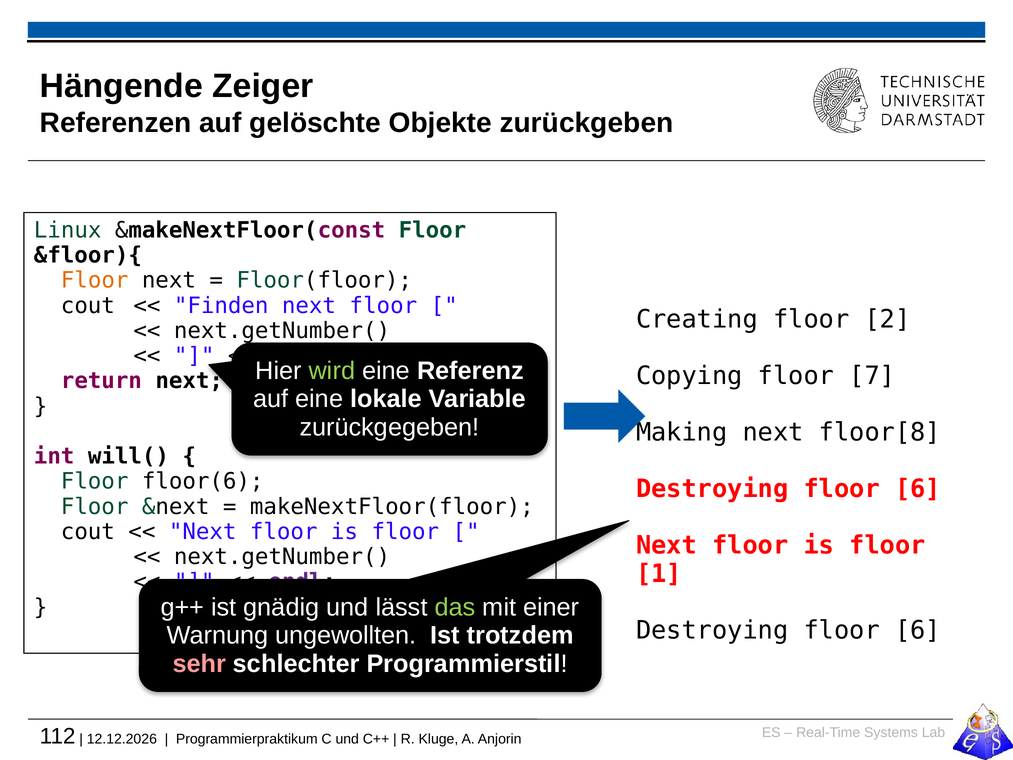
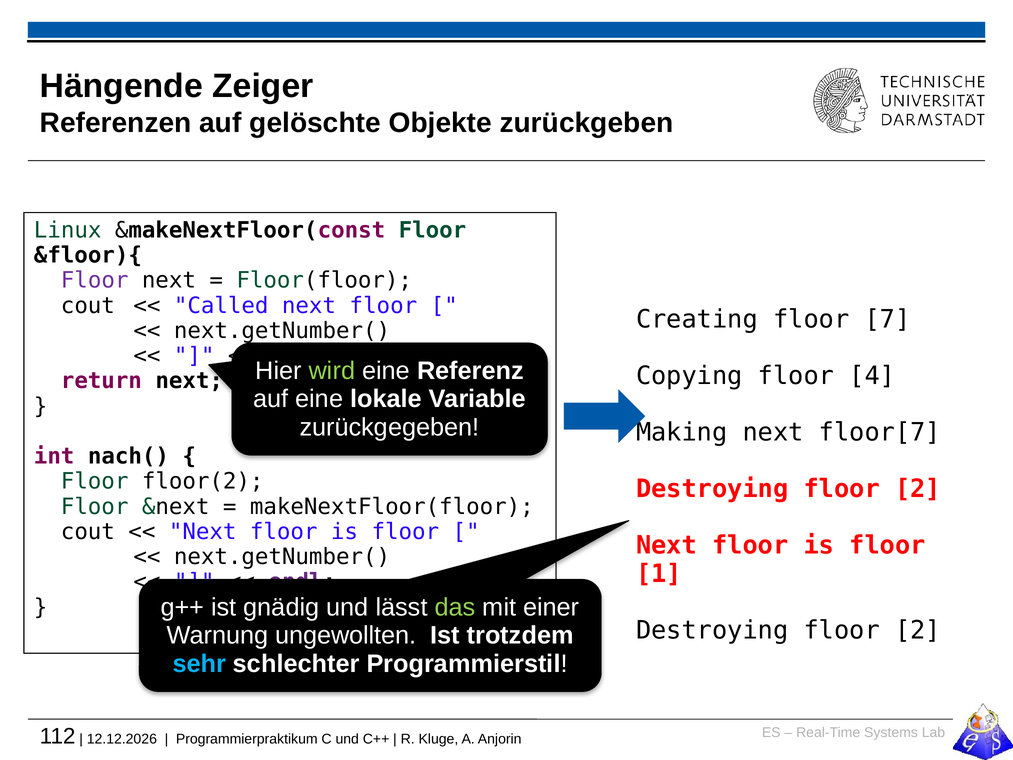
Floor colour: orange -> purple (95, 280)
Finden: Finden -> Called (221, 305)
2: 2 -> 7 (887, 319)
7: 7 -> 4 (872, 376)
floor[8: floor[8 -> floor[7 (880, 432)
will(: will( -> nach( (128, 456)
floor(6: floor(6 -> floor(2 (203, 481)
6: 6 -> 2 (918, 489)
6: 6 -> 2 (918, 630)
sehr colour: pink -> light blue (199, 664)
